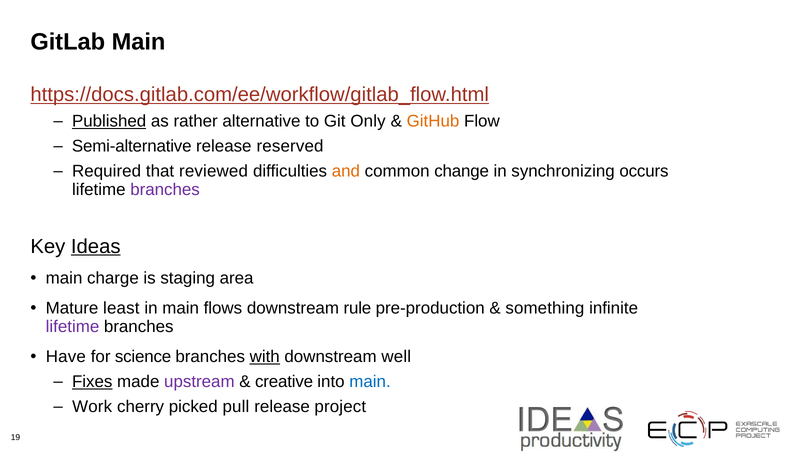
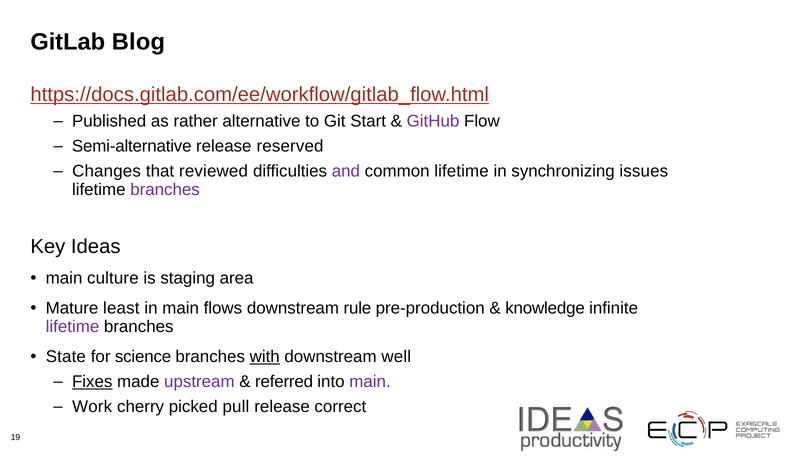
GitLab Main: Main -> Blog (138, 42)
Published underline: present -> none (109, 121)
Only: Only -> Start (368, 121)
GitHub colour: orange -> purple (433, 121)
Required: Required -> Changes (107, 171)
and colour: orange -> purple (346, 171)
common change: change -> lifetime (462, 171)
occurs: occurs -> issues (644, 171)
Ideas underline: present -> none (96, 247)
charge: charge -> culture (113, 279)
something: something -> knowledge (545, 309)
Have: Have -> State (66, 357)
creative: creative -> referred (284, 382)
main colour: blue -> purple (370, 382)
project: project -> correct (340, 407)
